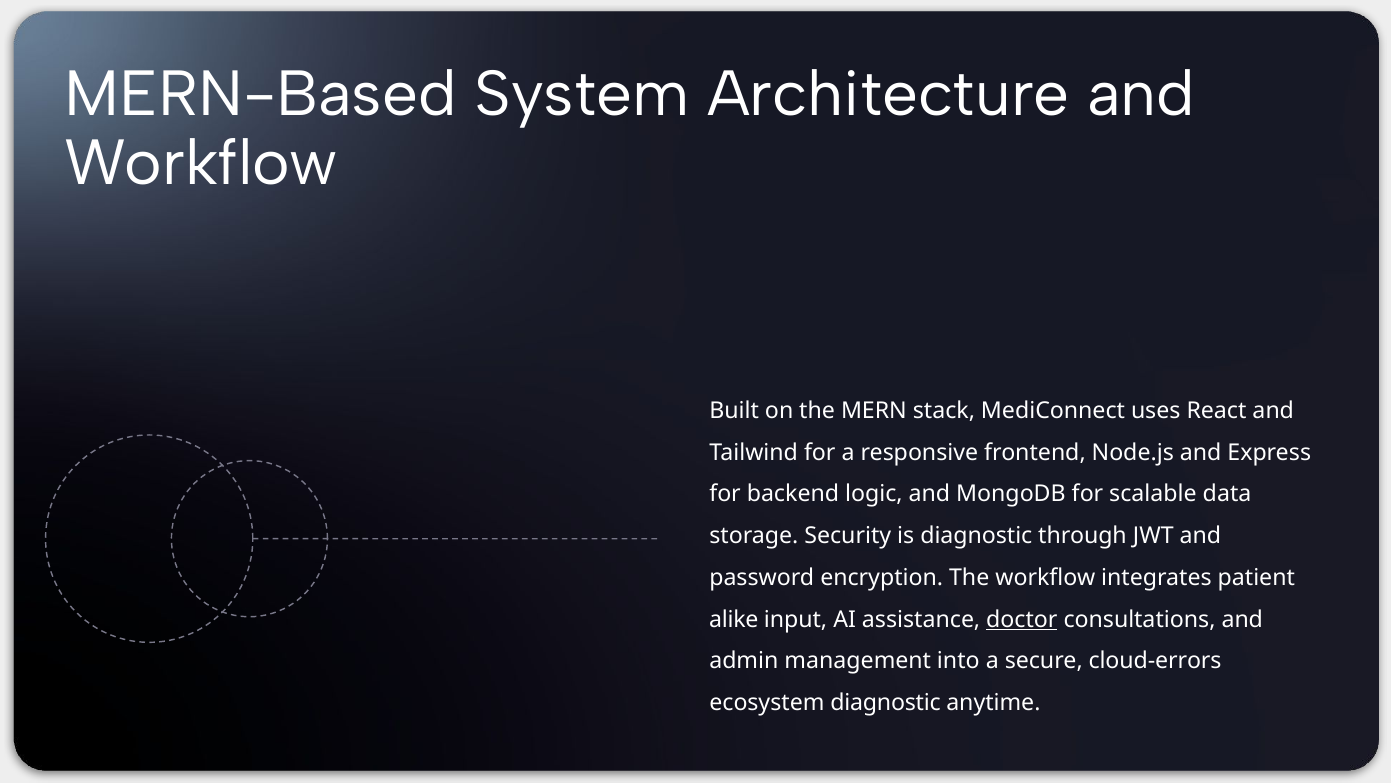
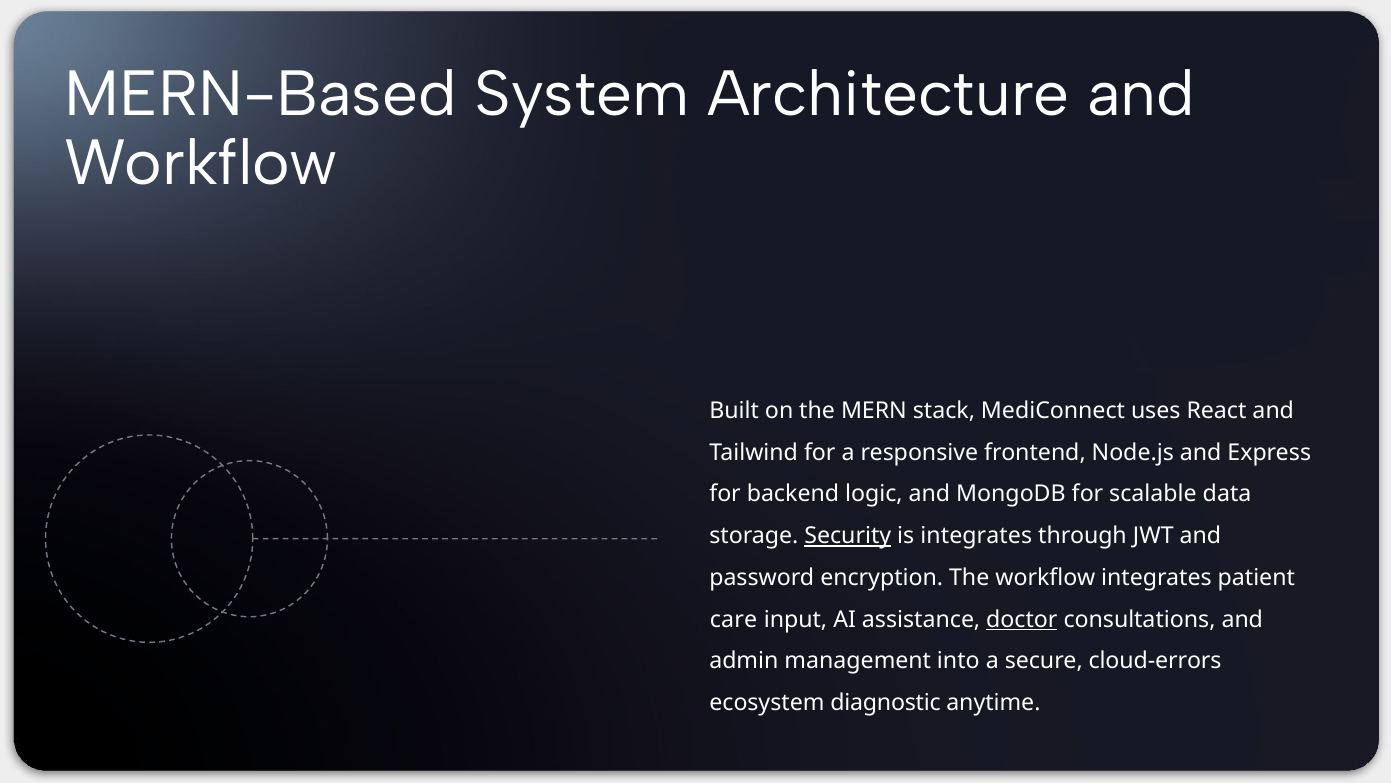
Security underline: none -> present (848, 536)
is diagnostic: diagnostic -> integrates (976, 536)
alike: alike -> care (734, 619)
